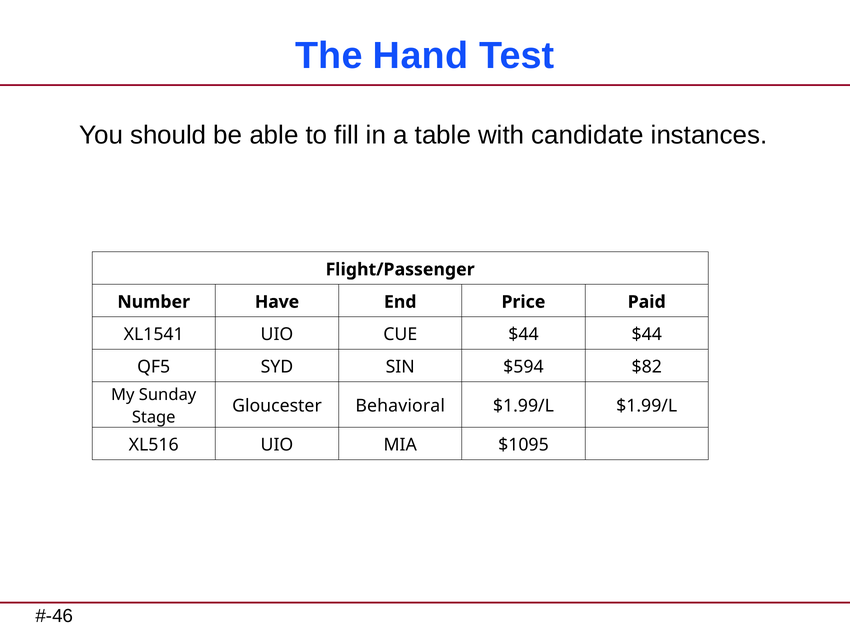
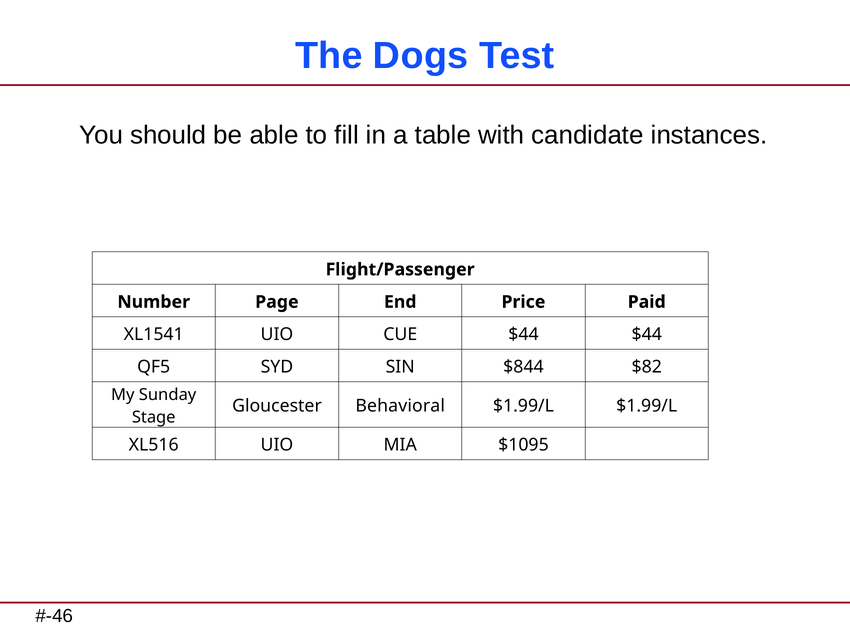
Hand: Hand -> Dogs (421, 56)
Have: Have -> Page (277, 302)
$594: $594 -> $844 (523, 366)
